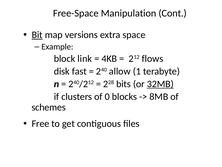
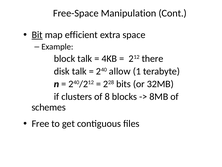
versions: versions -> efficient (81, 35)
block link: link -> talk (85, 58)
flows: flows -> there (152, 58)
disk fast: fast -> talk (79, 71)
32MB underline: present -> none (160, 84)
0: 0 -> 8 (107, 96)
